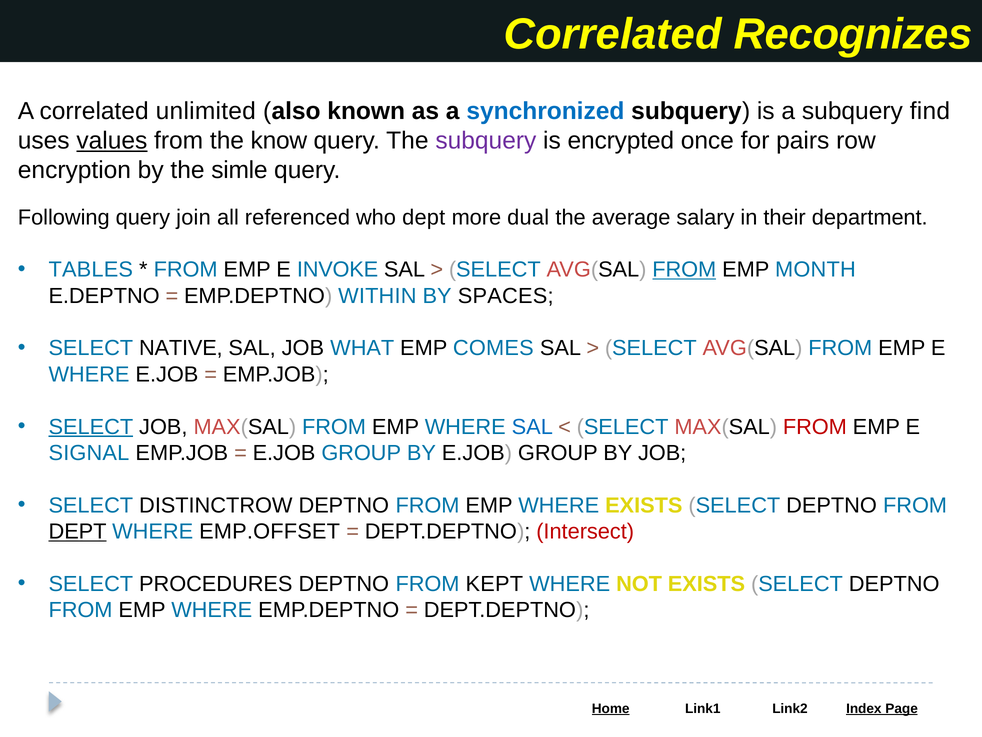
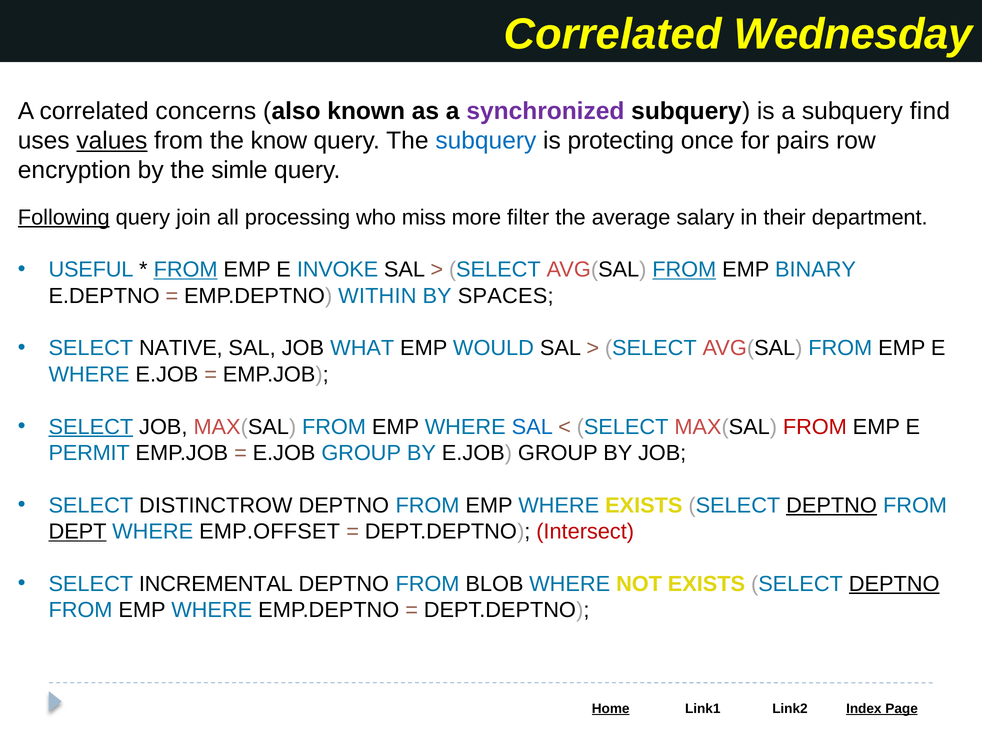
Recognizes: Recognizes -> Wednesday (853, 34)
unlimited: unlimited -> concerns (206, 111)
synchronized colour: blue -> purple (545, 111)
subquery colour: purple -> blue (486, 141)
encrypted: encrypted -> protecting (621, 141)
Following underline: none -> present (64, 217)
referenced: referenced -> processing (298, 217)
who dept: dept -> miss (424, 217)
dual: dual -> filter (528, 217)
TABLES: TABLES -> USEFUL (91, 270)
FROM underline: none -> present (186, 270)
MONTH: MONTH -> BINARY (816, 270)
COMES: COMES -> WOULD (493, 348)
SIGNAL: SIGNAL -> PERMIT (89, 453)
DEPTNO underline: none -> present (832, 505)
PROCEDURES: PROCEDURES -> INCREMENTAL (216, 584)
KEPT: KEPT -> BLOB (494, 584)
DEPTNO underline: none -> present (894, 584)
